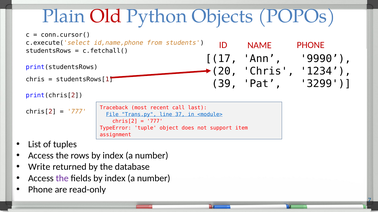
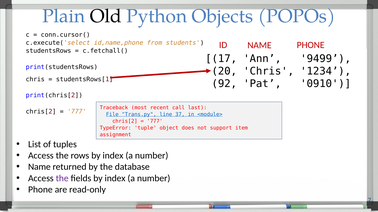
Old colour: red -> black (106, 16)
9990: 9990 -> 9499 (326, 59)
39: 39 -> 92 (224, 84)
3299: 3299 -> 0910 (326, 84)
Write: Write -> Name (39, 167)
